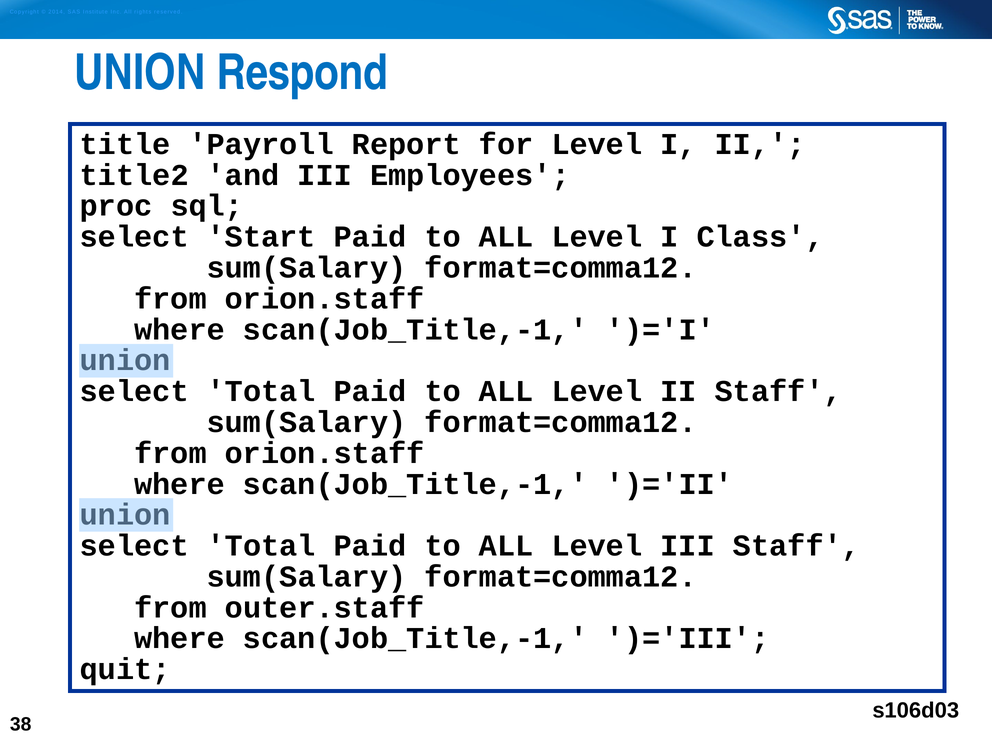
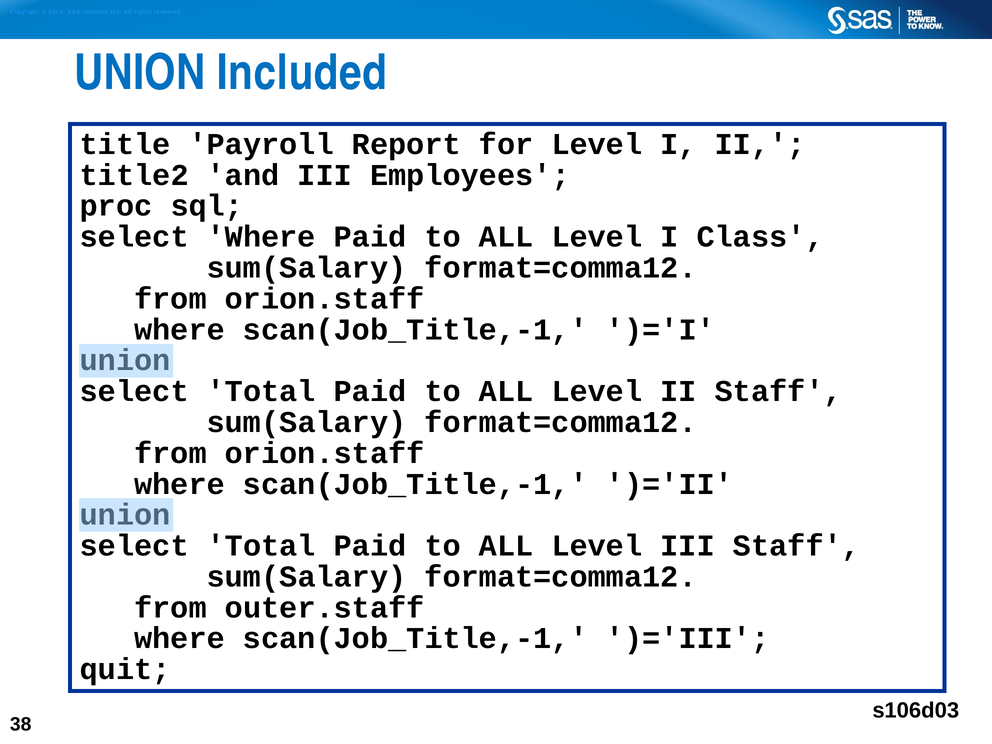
Respond: Respond -> Included (302, 73)
select Start: Start -> Where (261, 237)
